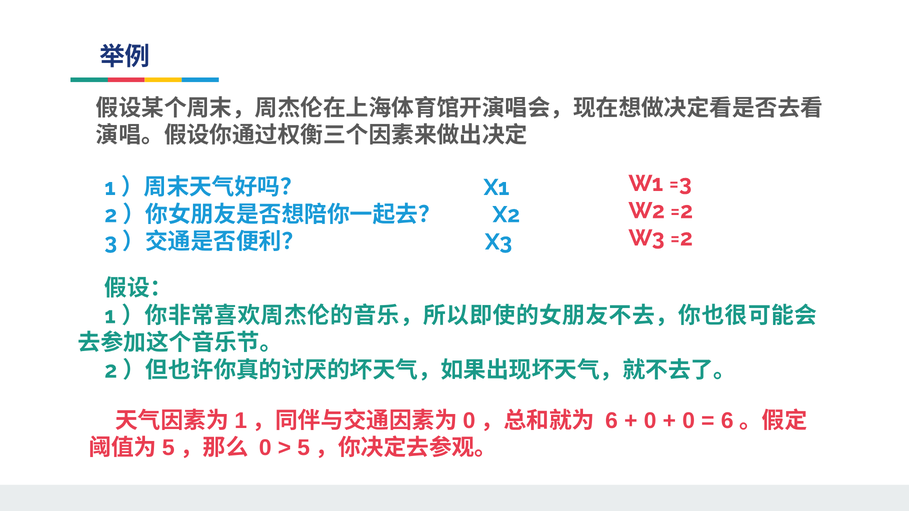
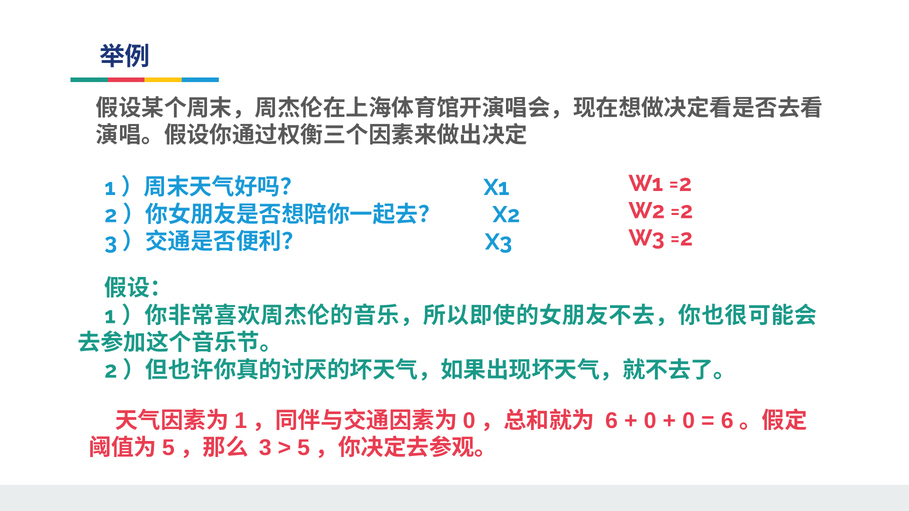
W1 =3: =3 -> =2 (680, 184)
0: 0 -> 3 (265, 448)
